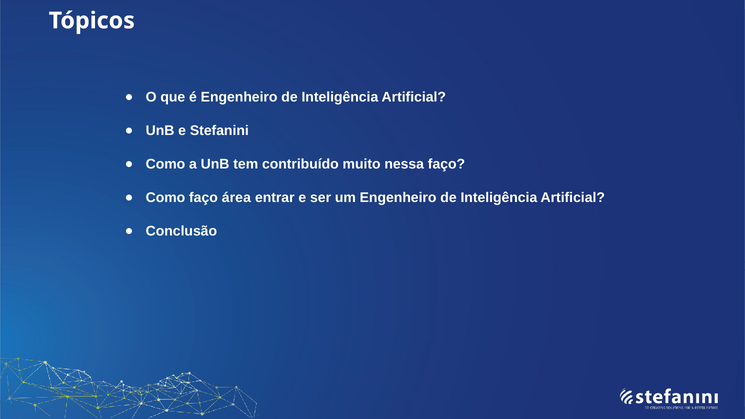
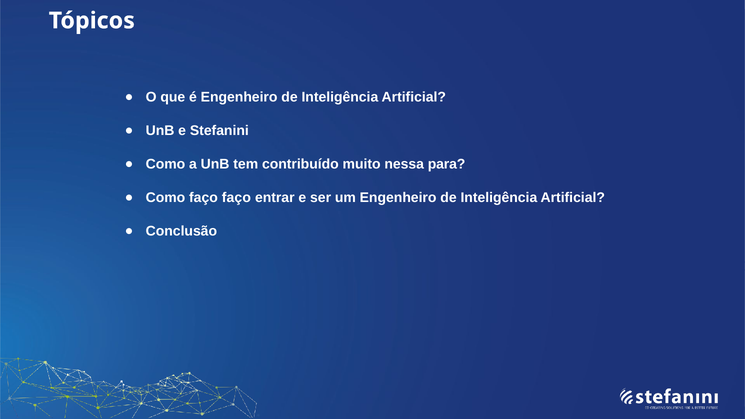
nessa faço: faço -> para (447, 164)
faço área: área -> faço (236, 198)
